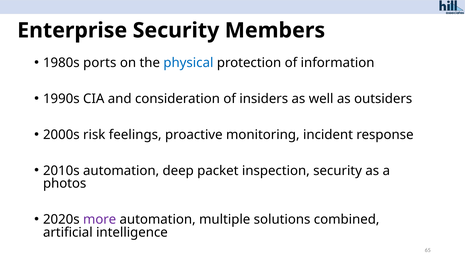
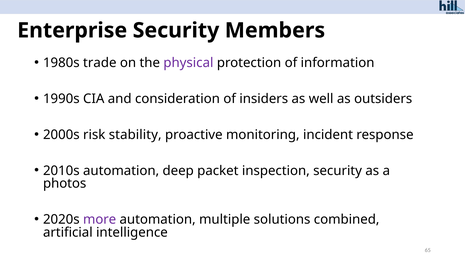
ports: ports -> trade (100, 63)
physical colour: blue -> purple (188, 63)
feelings: feelings -> stability (135, 135)
